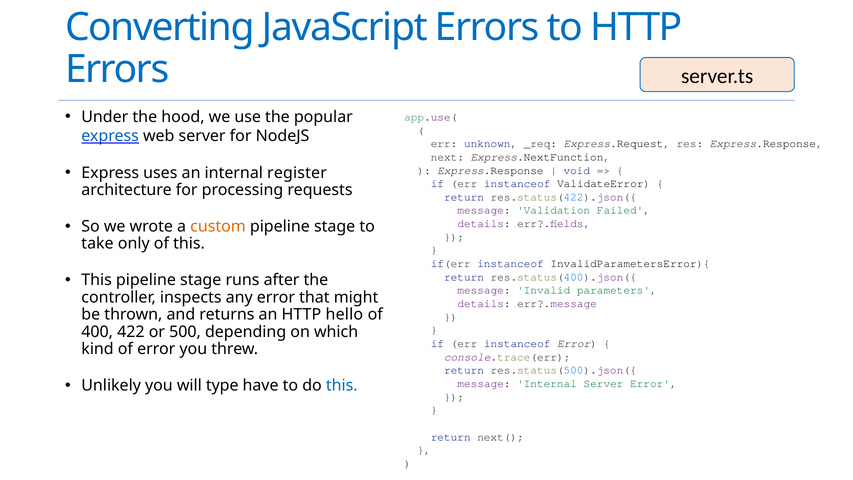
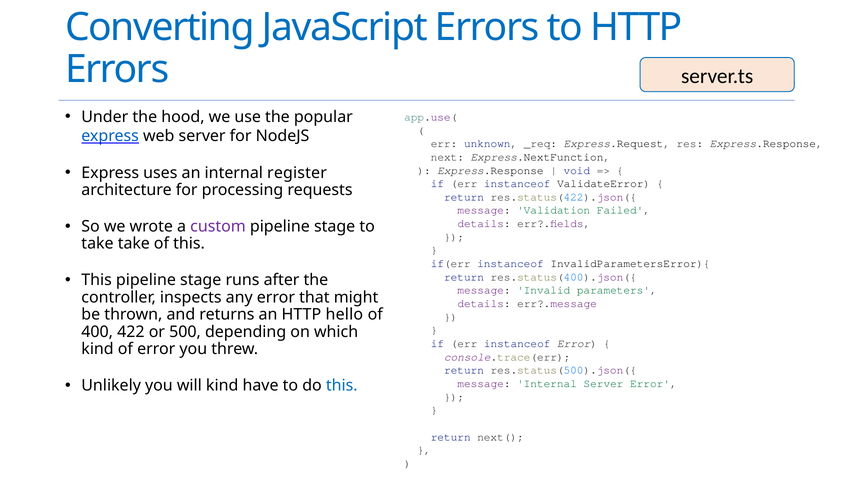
custom colour: orange -> purple (218, 226)
take only: only -> take (134, 244)
will type: type -> kind (222, 385)
